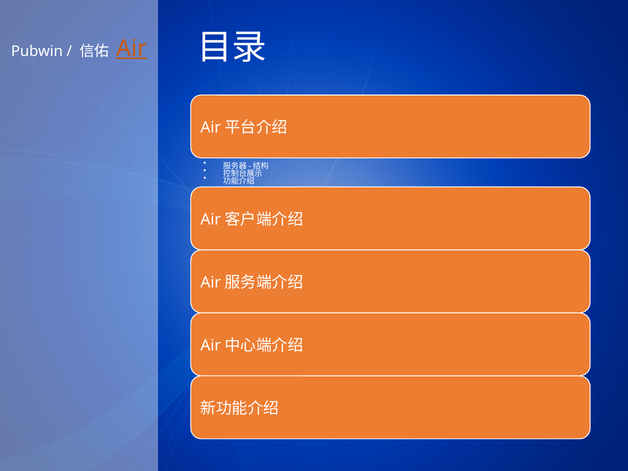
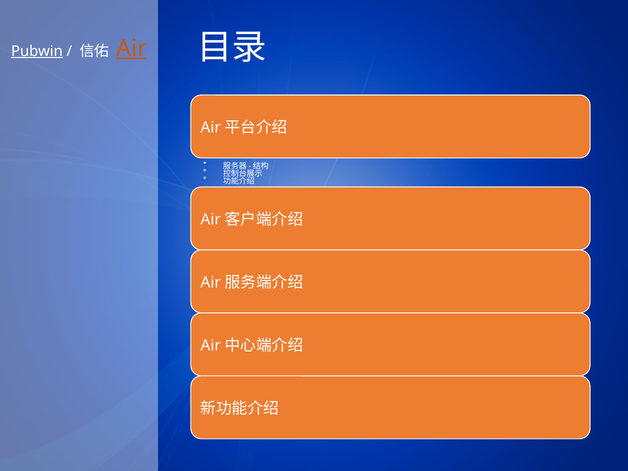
Pubwin underline: none -> present (37, 51)
